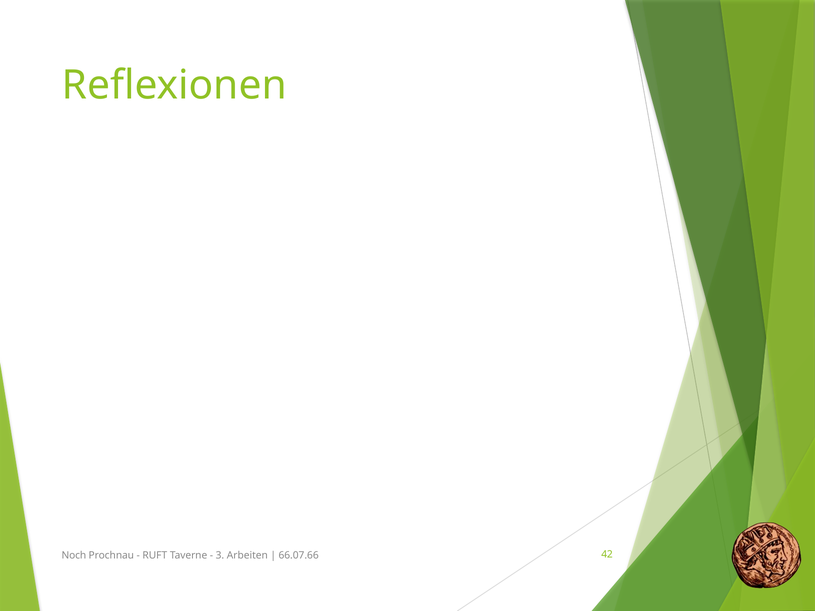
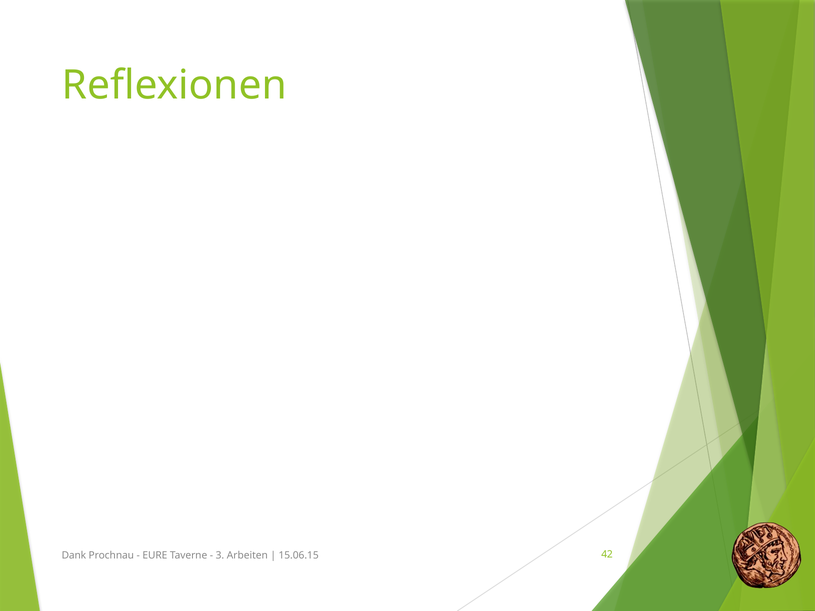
Noch: Noch -> Dank (74, 555)
RUFT: RUFT -> EURE (155, 555)
66.07.66: 66.07.66 -> 15.06.15 (299, 555)
